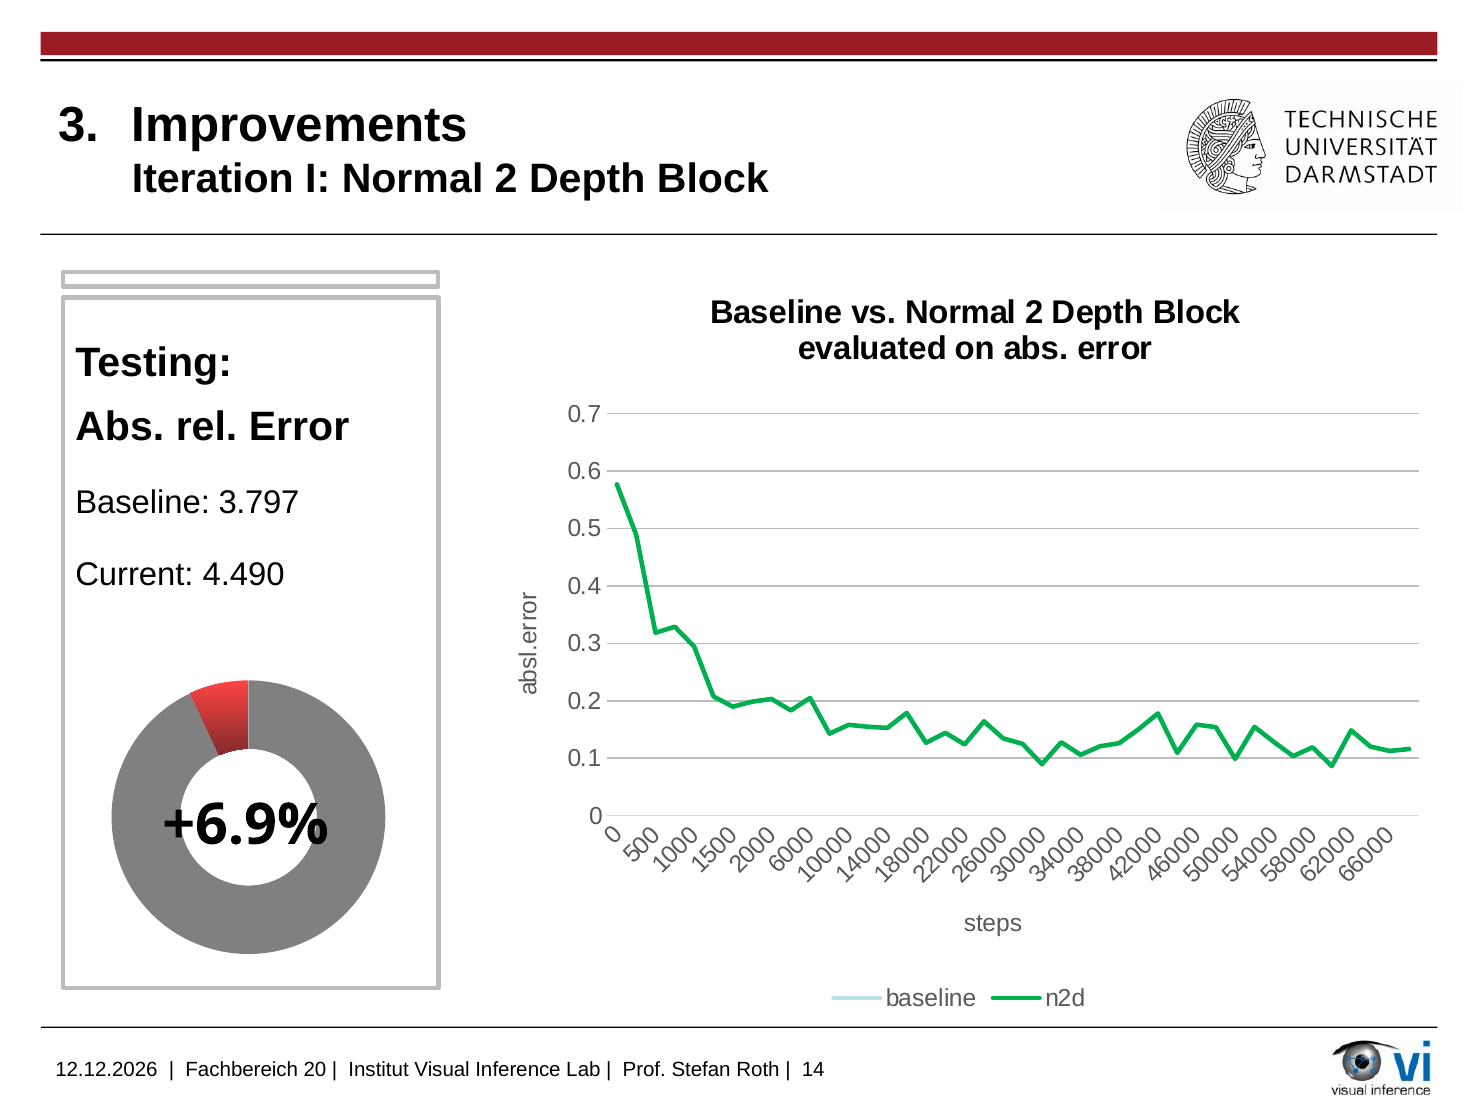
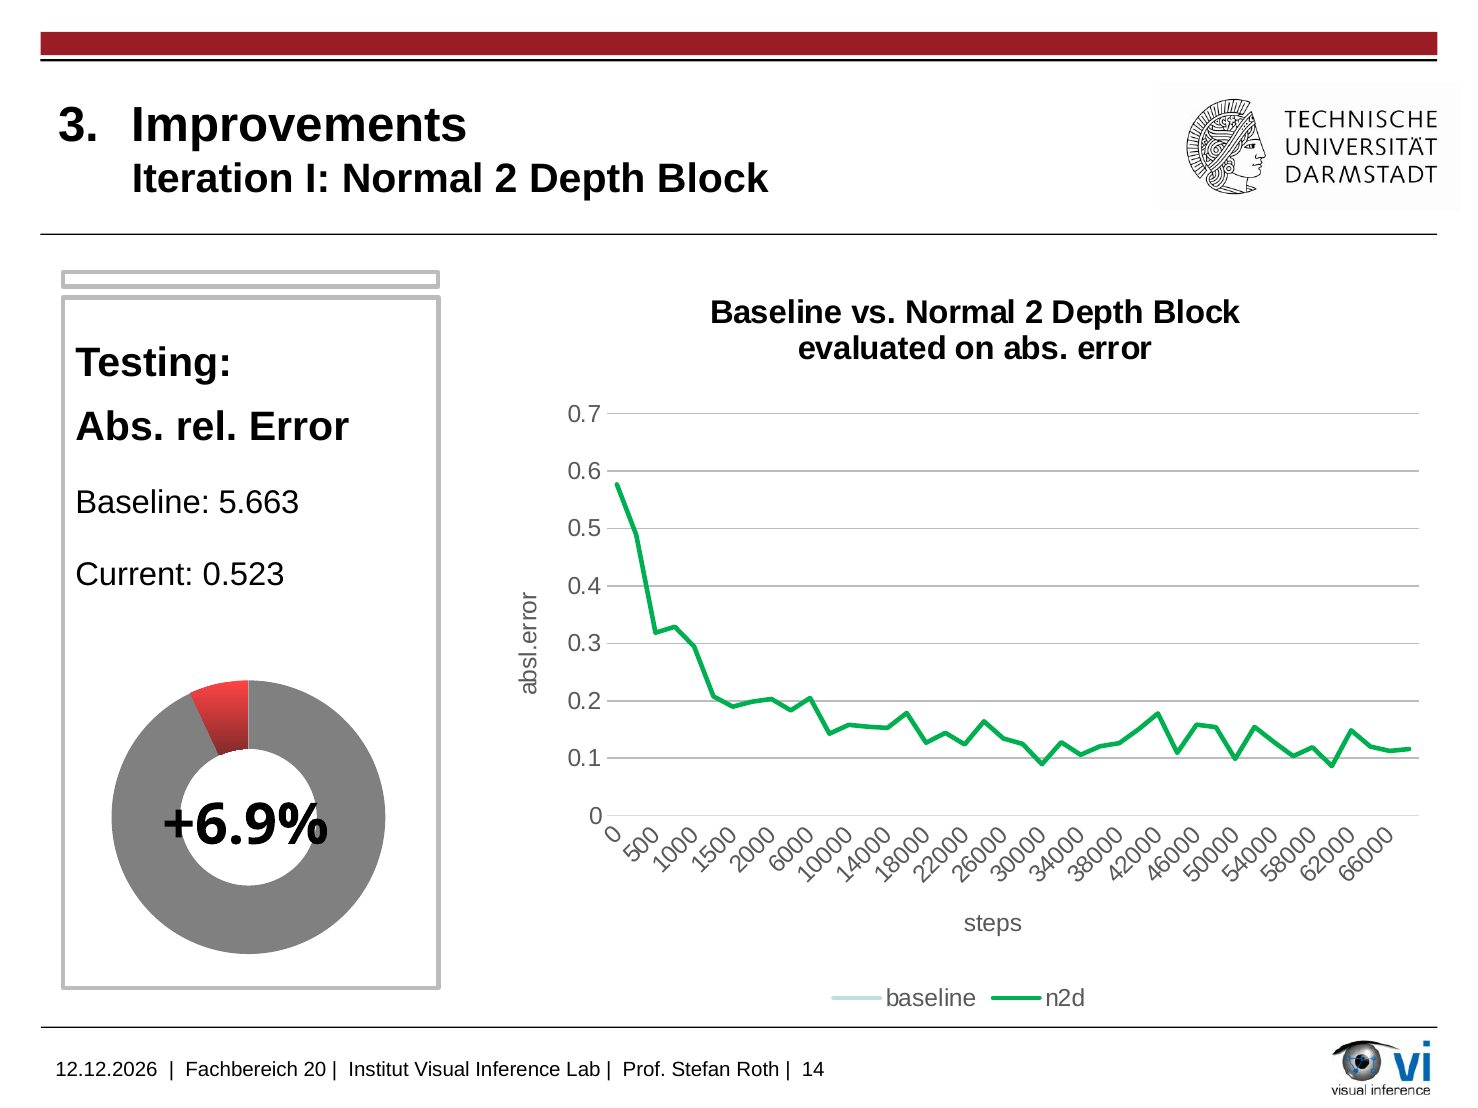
3.797: 3.797 -> 5.663 (259, 503)
4.490: 4.490 -> 0.523 (244, 575)
